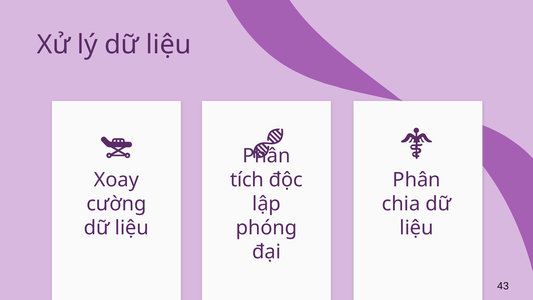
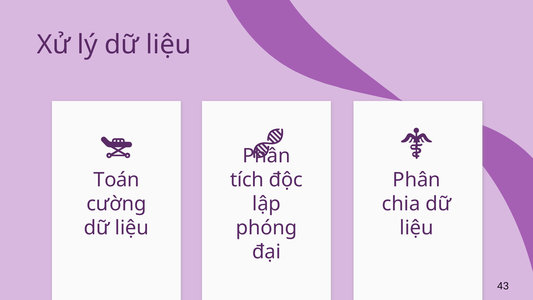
Xoay: Xoay -> Toán (117, 180)
